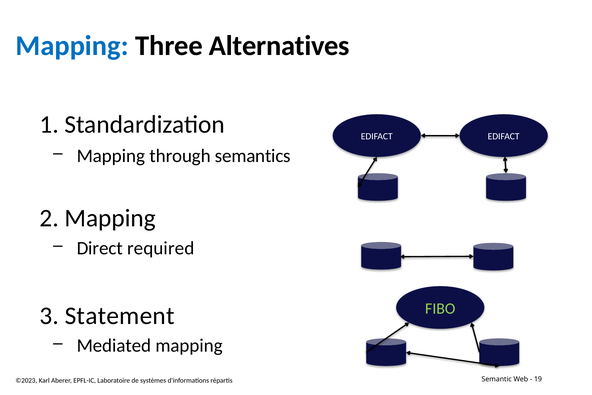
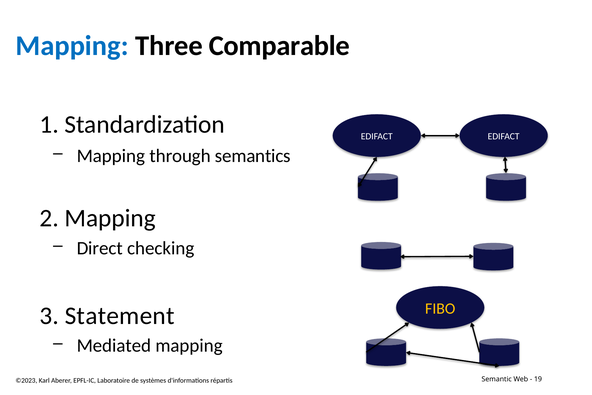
Alternatives: Alternatives -> Comparable (279, 46)
required: required -> checking (161, 248)
FIBO colour: light green -> yellow (440, 308)
